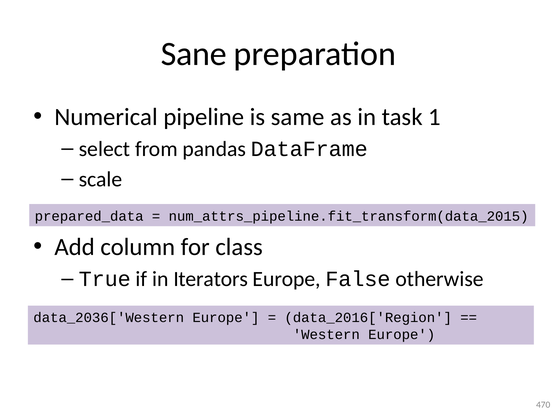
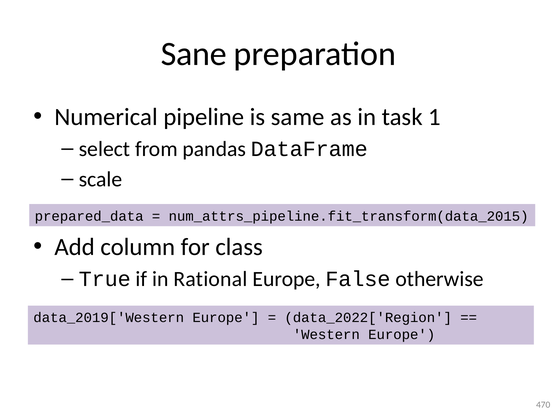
Iterators: Iterators -> Rational (210, 279)
data_2036['Western: data_2036['Western -> data_2019['Western (109, 318)
data_2016['Region: data_2016['Region -> data_2022['Region (368, 318)
